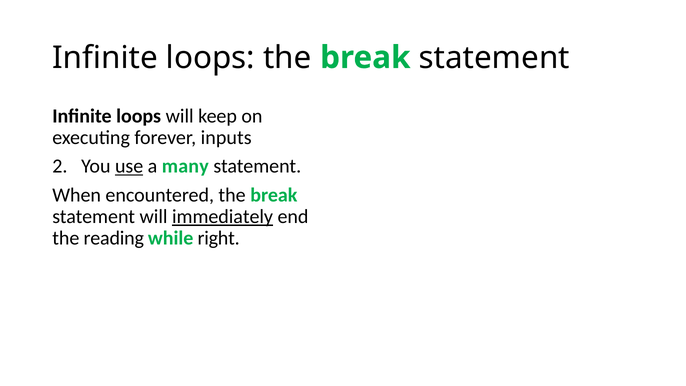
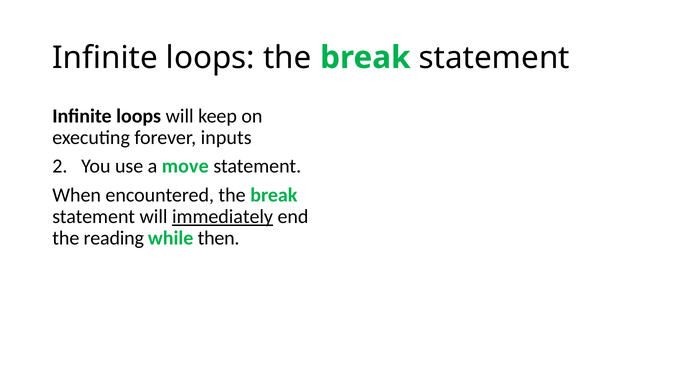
use underline: present -> none (129, 166)
many: many -> move (185, 166)
right: right -> then (219, 238)
